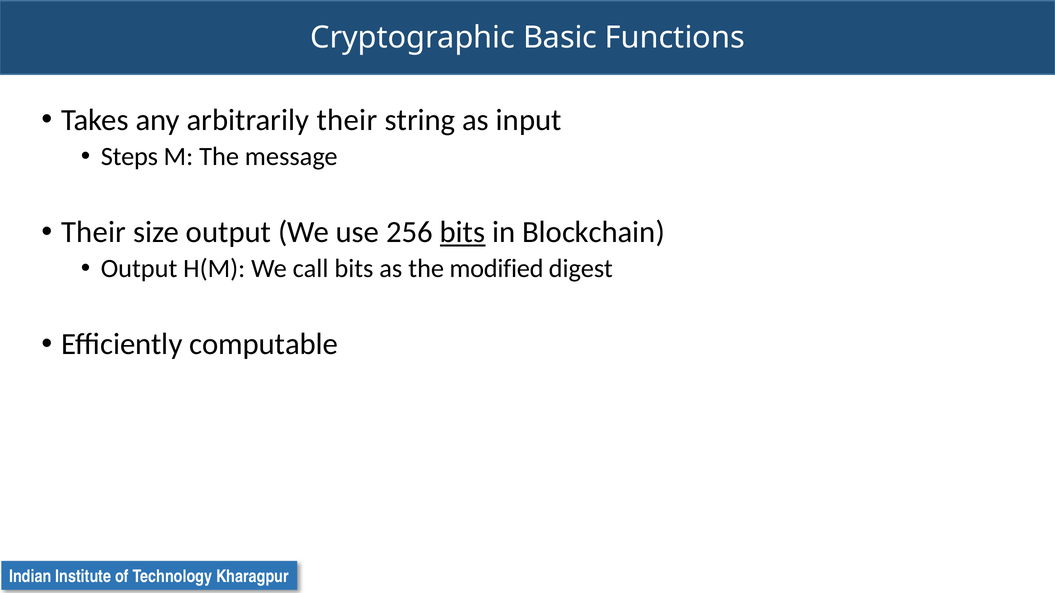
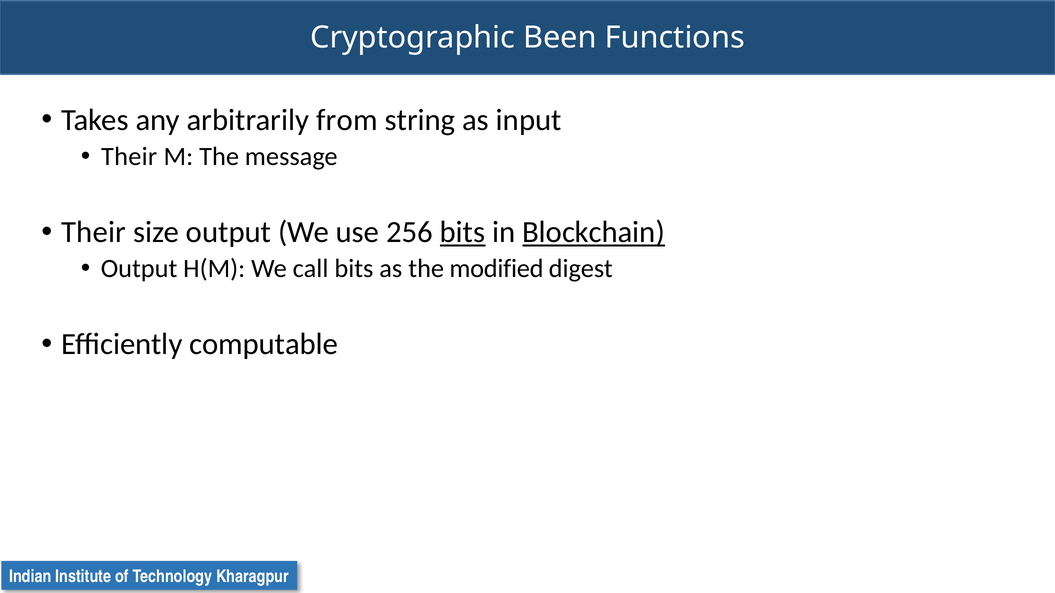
Basic: Basic -> Been (560, 37)
arbitrarily their: their -> from (347, 120)
Steps: Steps -> Their (129, 157)
Blockchain underline: none -> present (594, 232)
